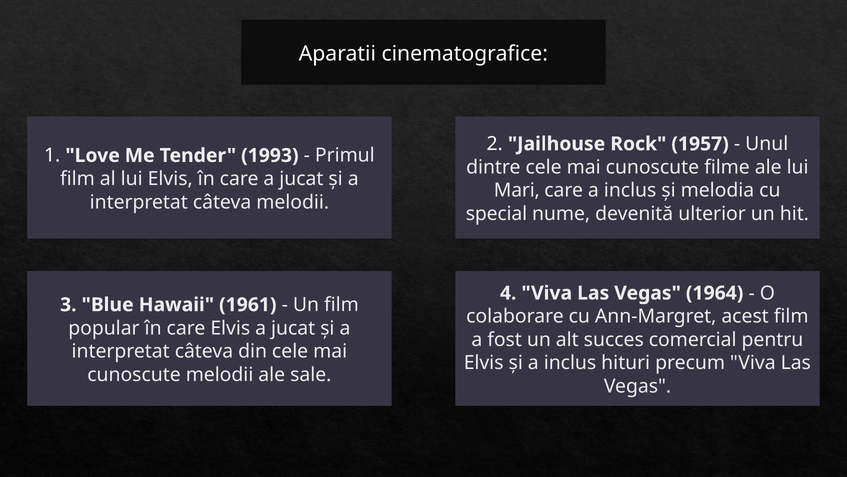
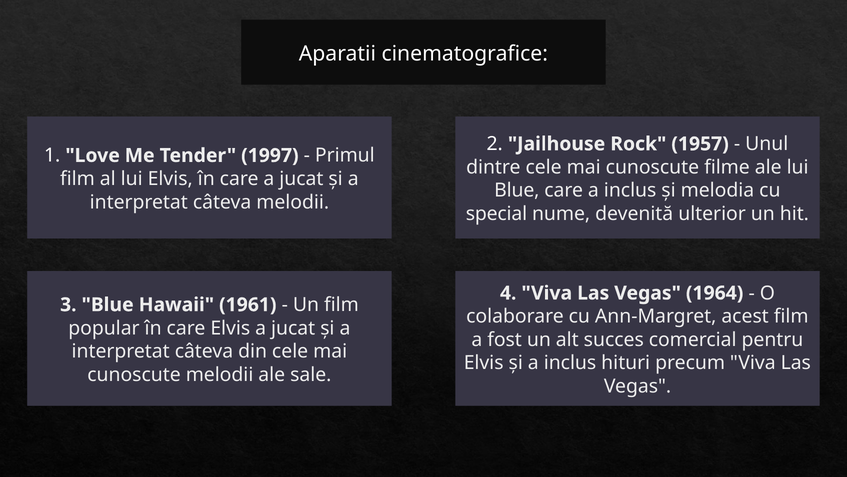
1993: 1993 -> 1997 (270, 155)
Mari: Mari -> Blue (517, 190)
